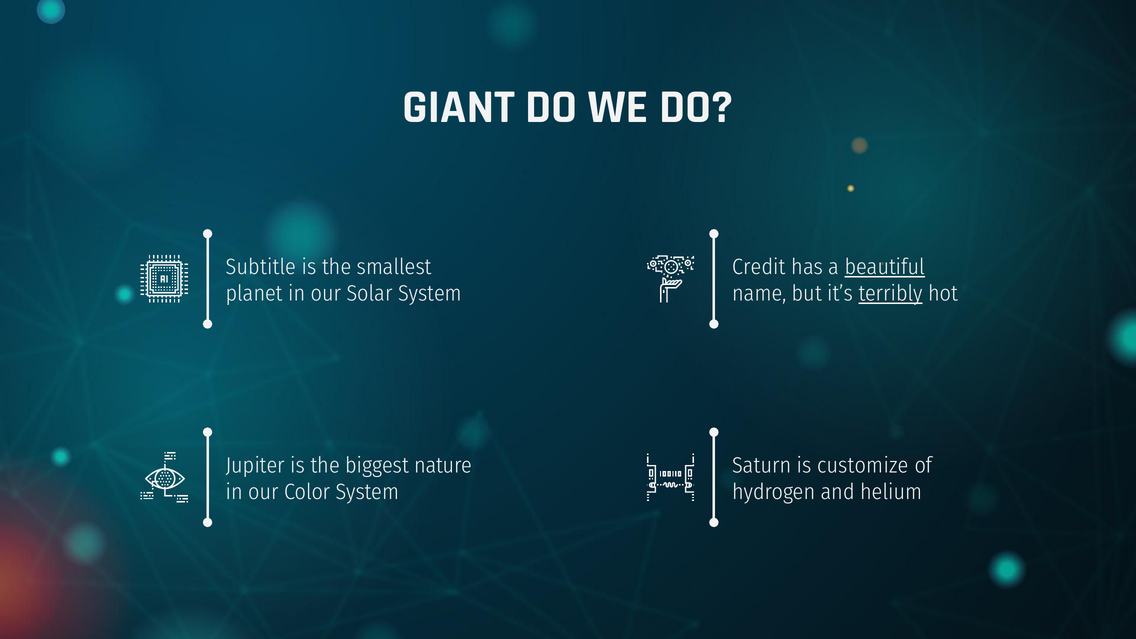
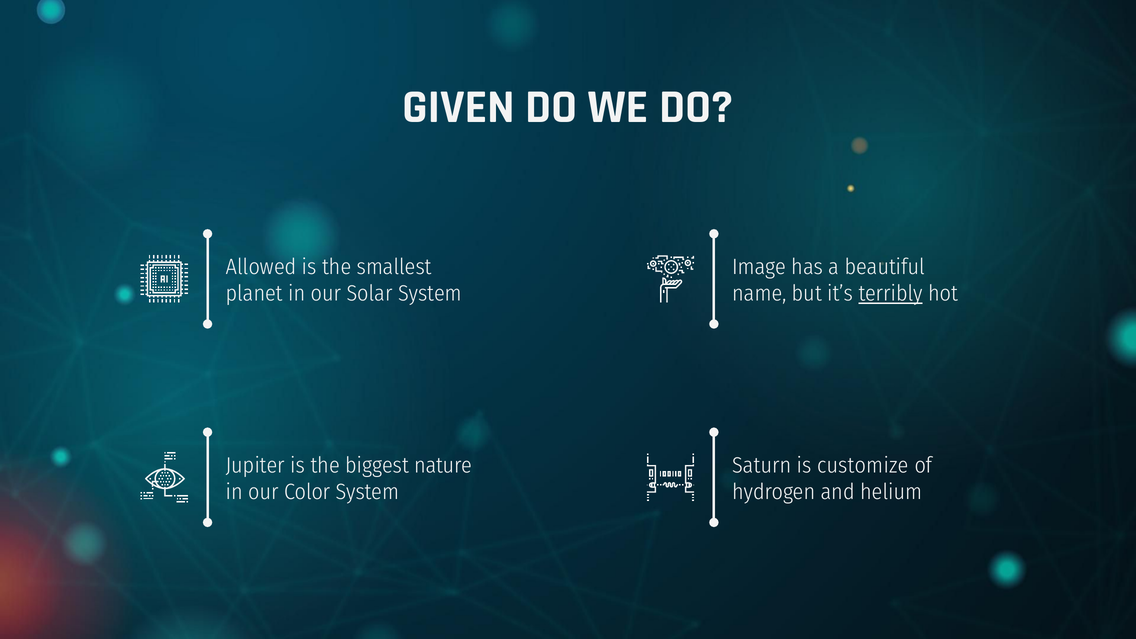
GIANT: GIANT -> GIVEN (459, 106)
Subtitle: Subtitle -> Allowed (261, 267)
Credit: Credit -> Image (759, 267)
beautiful underline: present -> none (885, 267)
